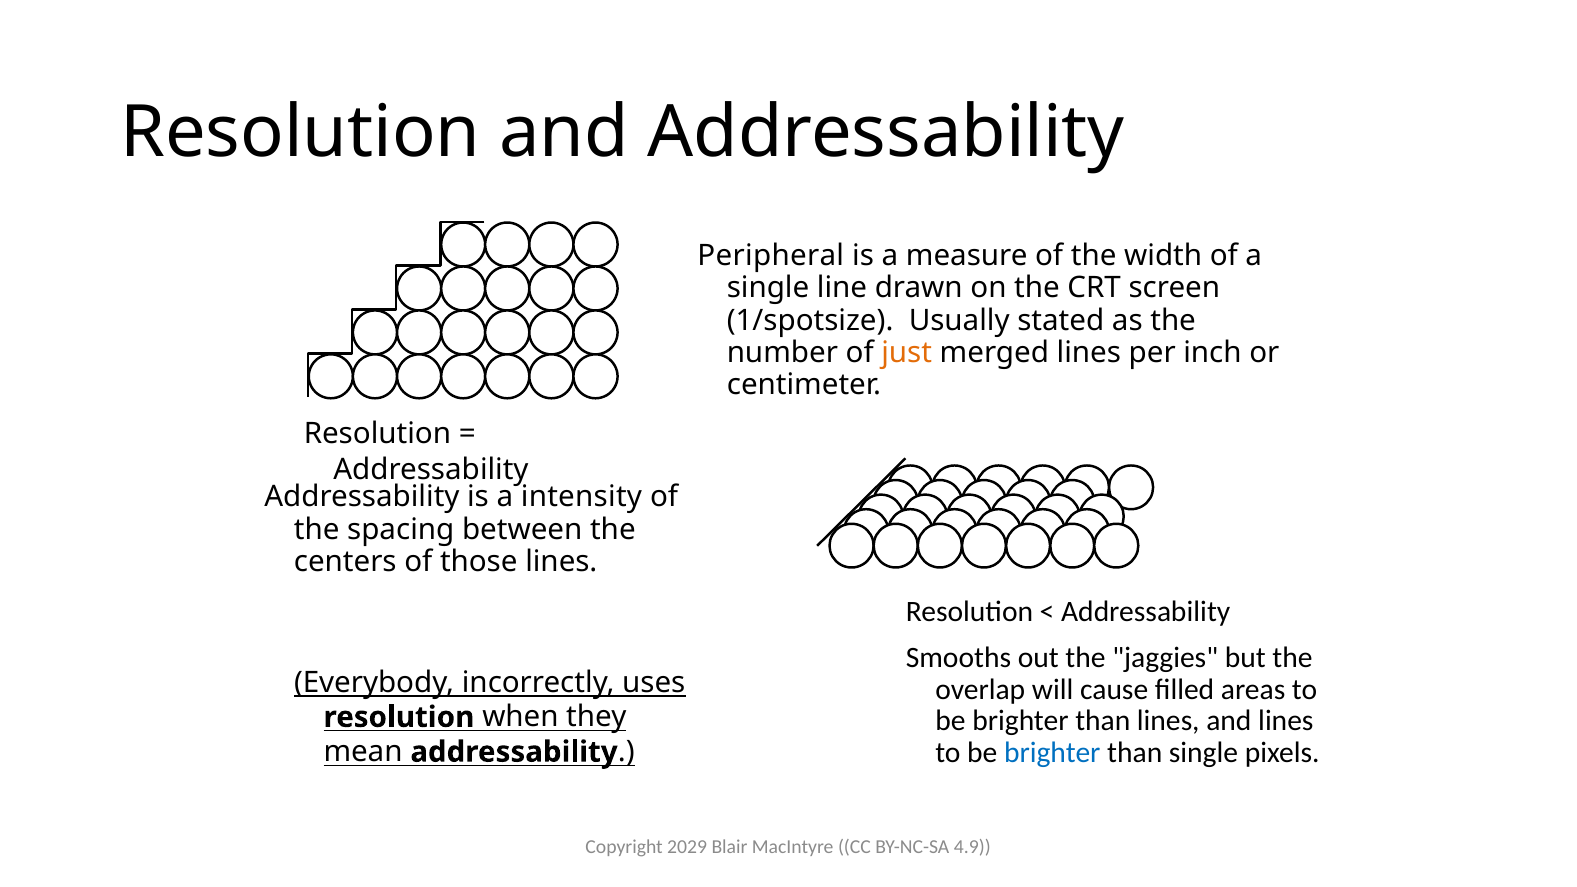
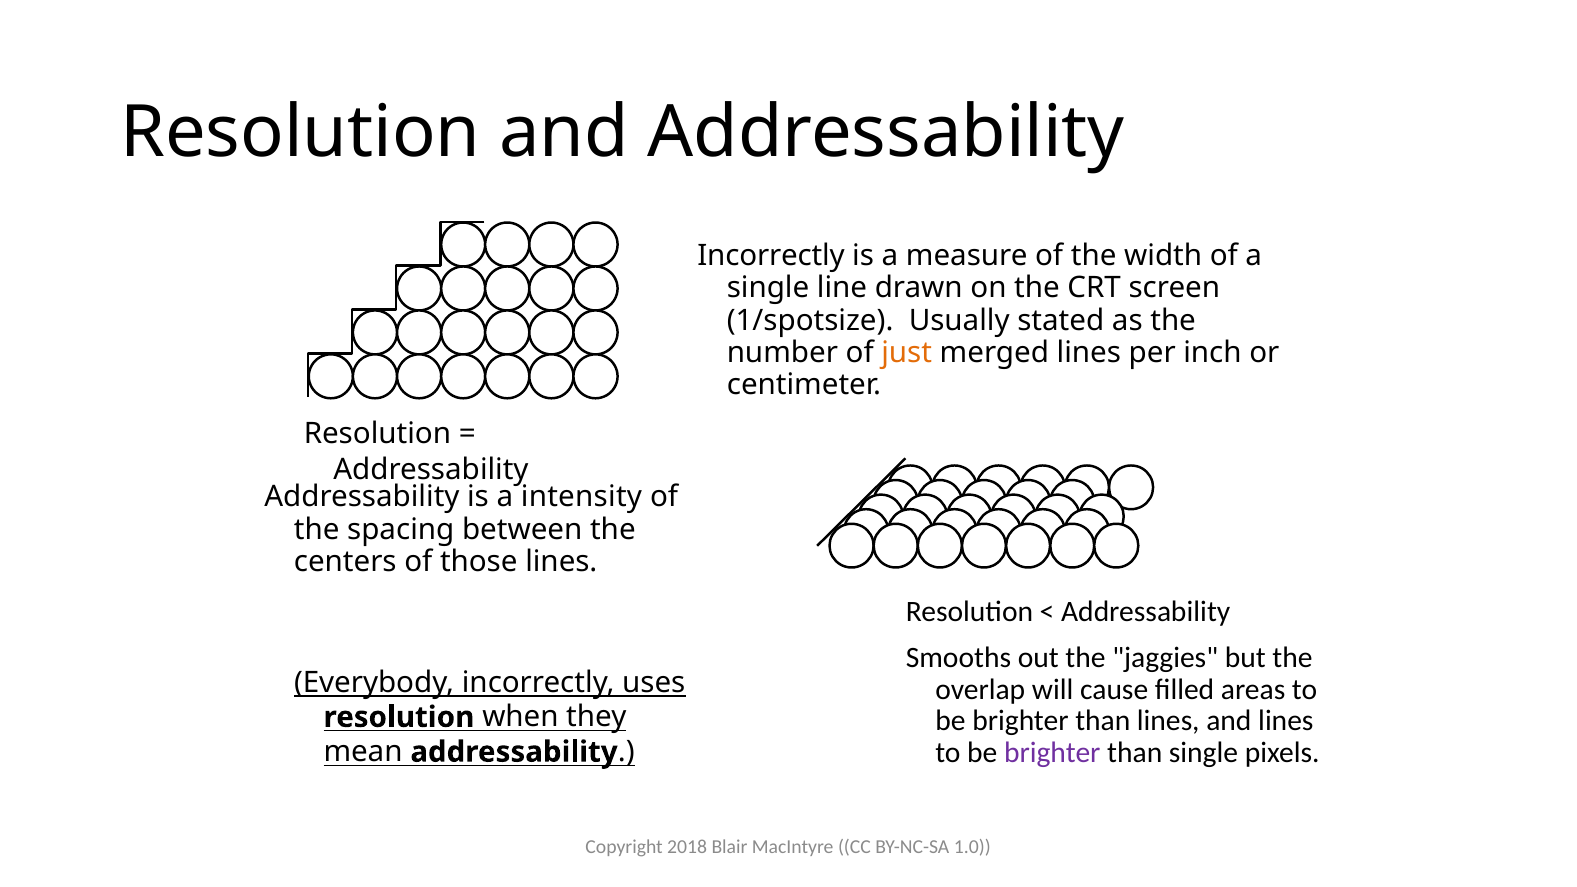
Peripheral: Peripheral -> Incorrectly (771, 256)
brighter colour: blue -> purple (1052, 753)
2029: 2029 -> 2018 (687, 847)
4.9: 4.9 -> 1.0 (972, 847)
